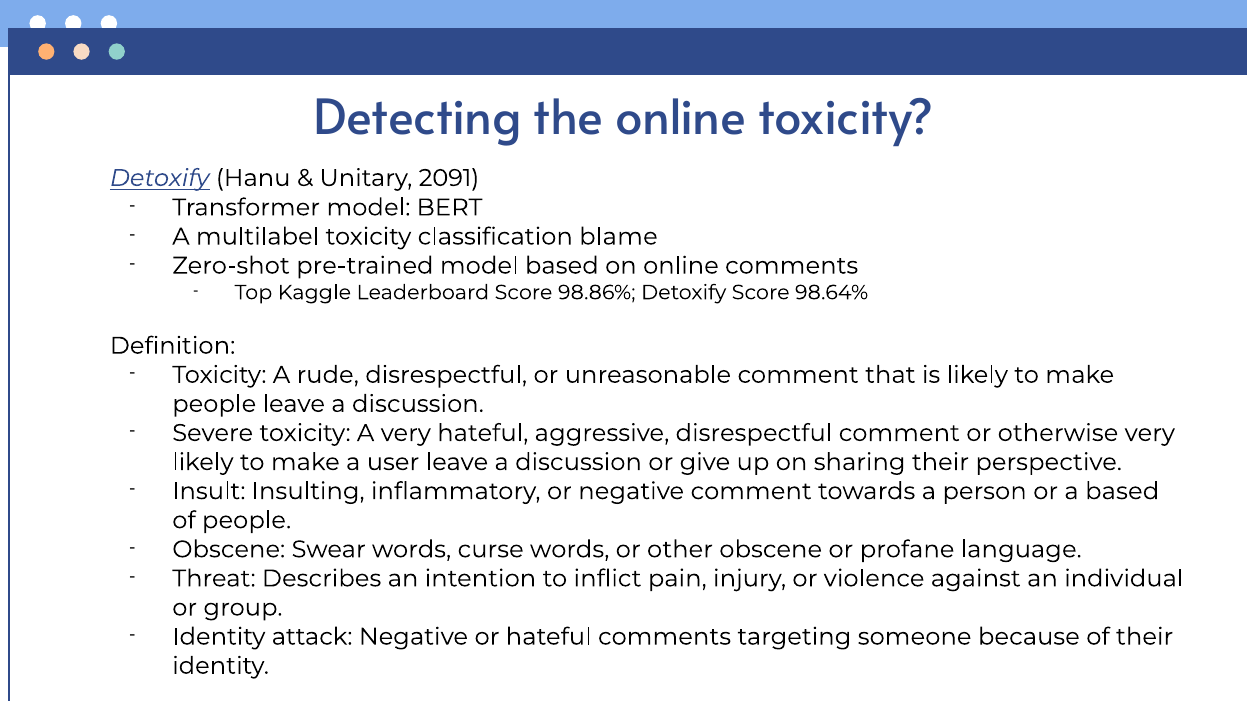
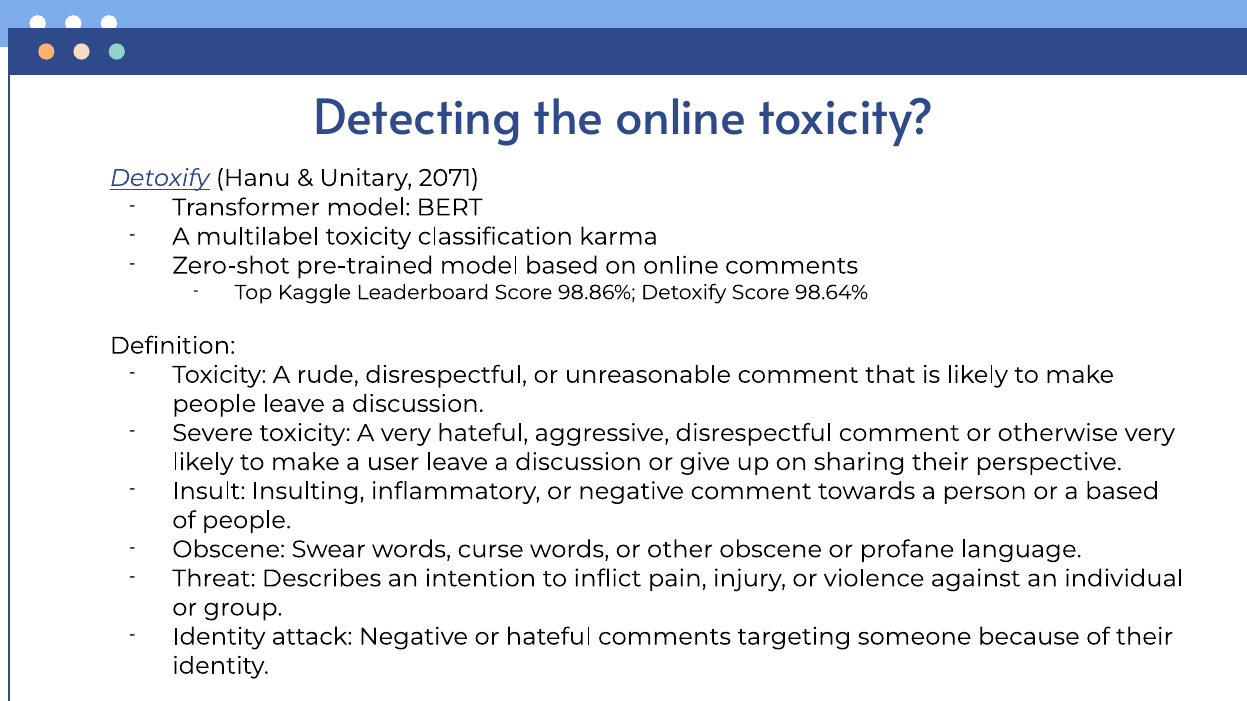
2091: 2091 -> 2071 (449, 178)
blame: blame -> karma (619, 237)
